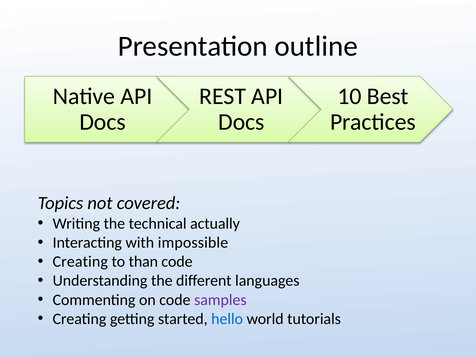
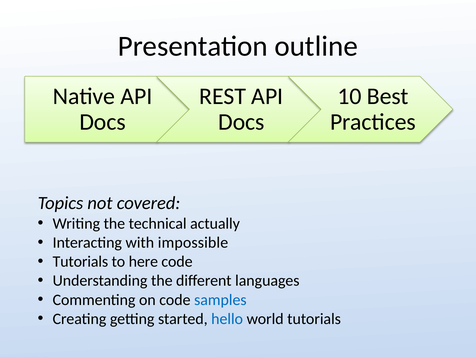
Creating: Creating -> Tutorials (80, 262)
than: than -> here (143, 262)
samples colour: purple -> blue (220, 300)
